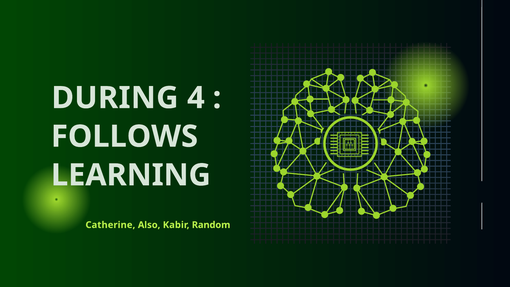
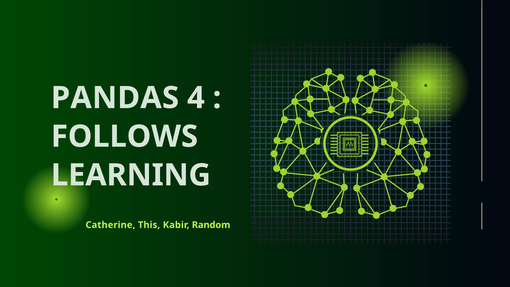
DURING: DURING -> PANDAS (115, 98)
Also: Also -> This (149, 225)
